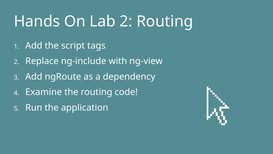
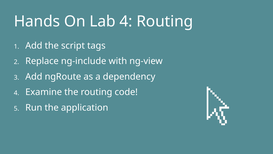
Lab 2: 2 -> 4 (126, 21)
